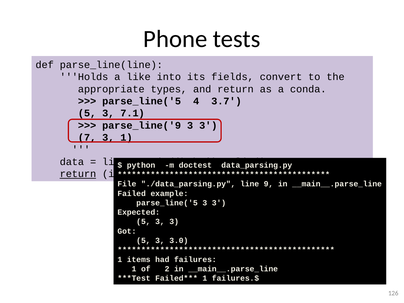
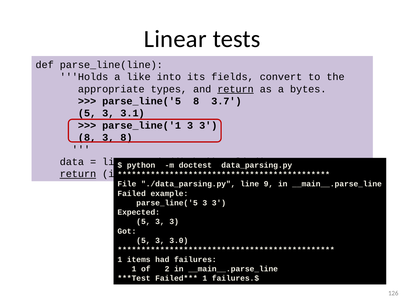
Phone: Phone -> Linear (175, 39)
return underline: none -> present (236, 89)
conda: conda -> bytes (308, 89)
parse_line('5 4: 4 -> 8 (196, 101)
7.1: 7.1 -> 3.1 (133, 113)
parse_line('9: parse_line('9 -> parse_line('1 (142, 125)
7: 7 -> 8 (87, 138)
1: 1 -> 8 (126, 138)
